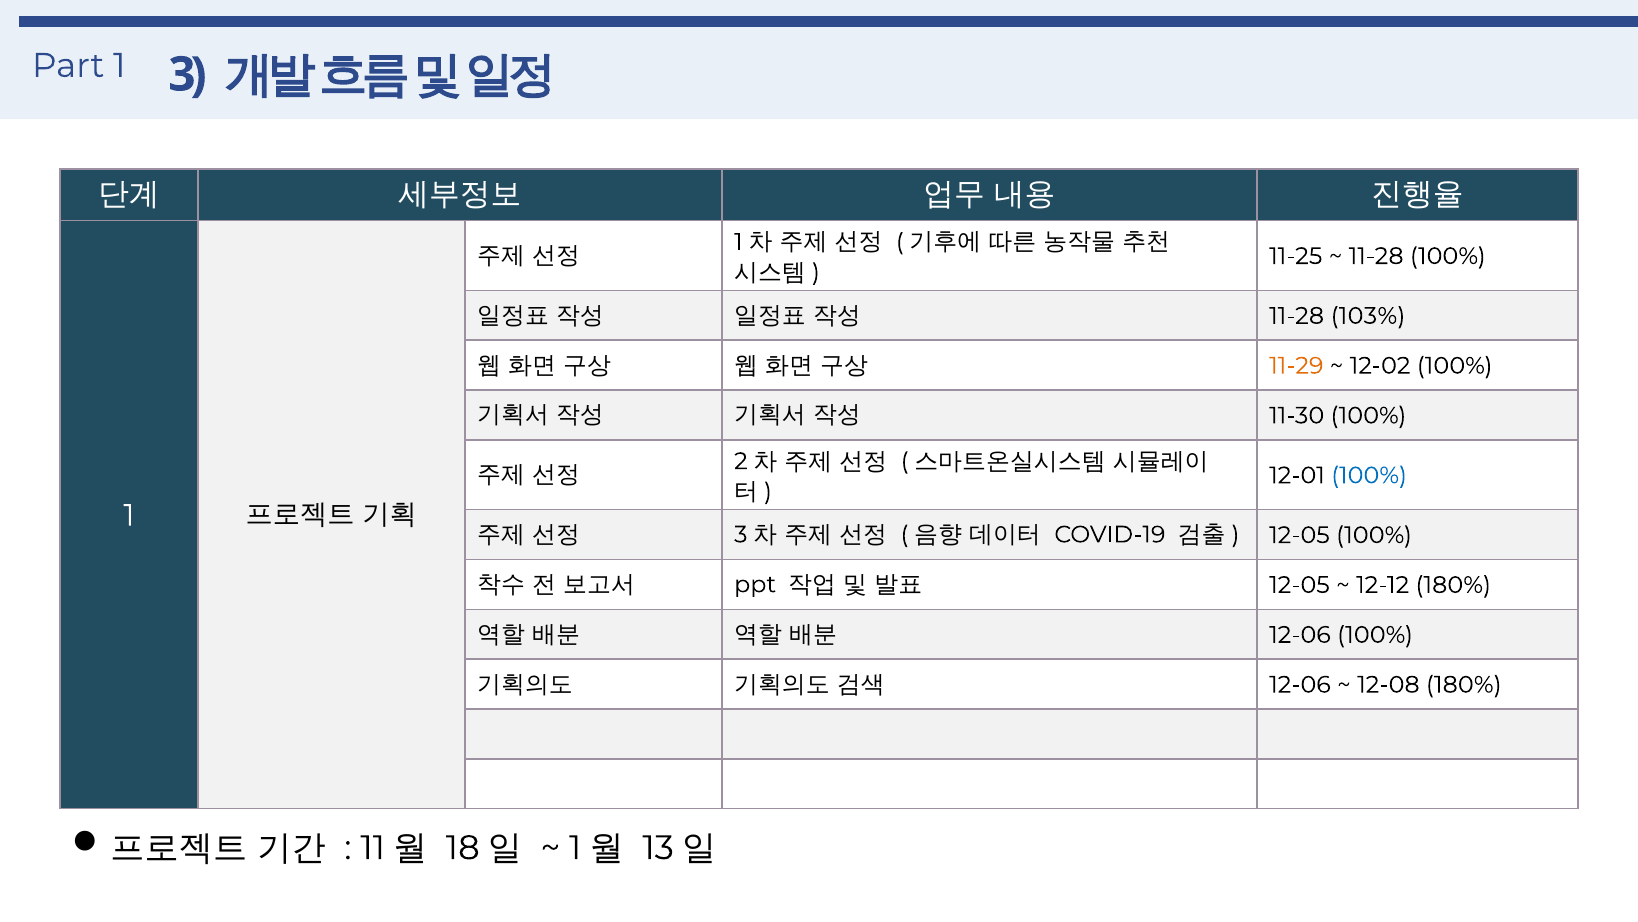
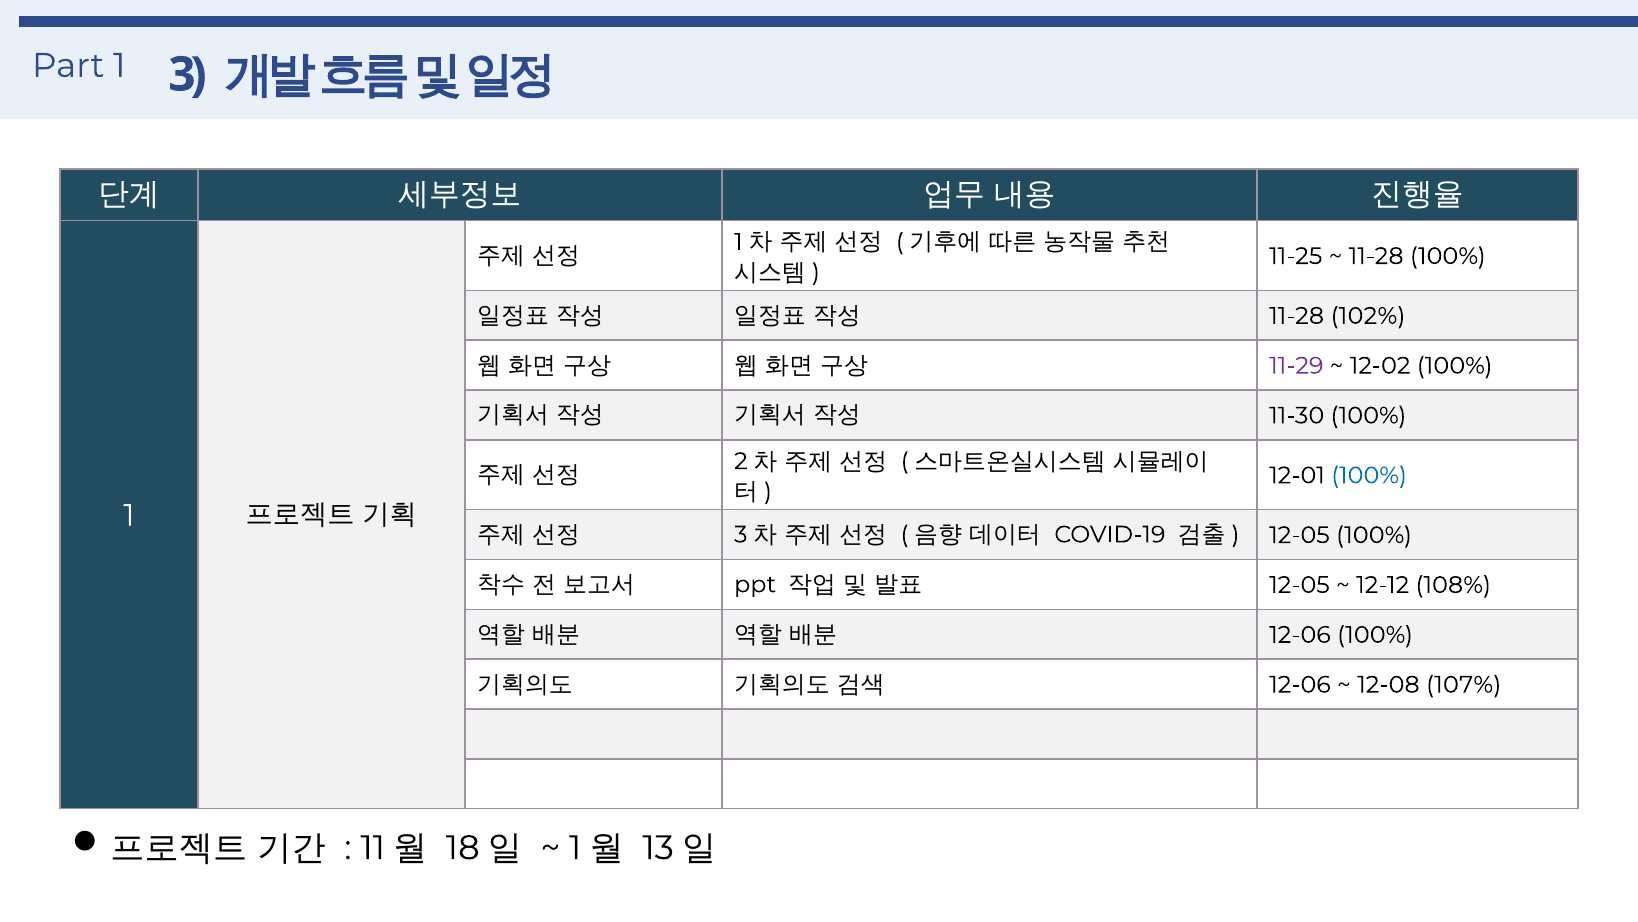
103%: 103% -> 102% (1368, 316)
11-29 colour: orange -> purple (1296, 365)
12-12 180%: 180% -> 108% (1453, 585)
12-08 180%: 180% -> 107% (1464, 684)
